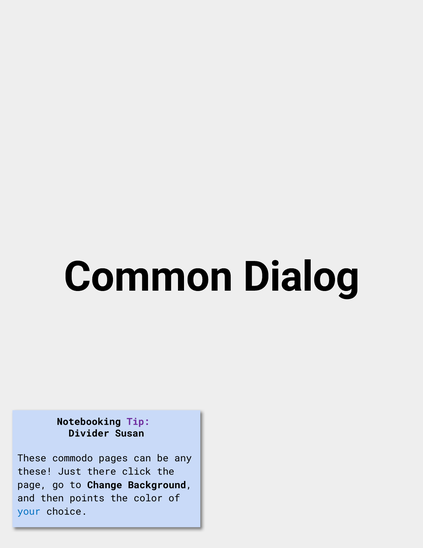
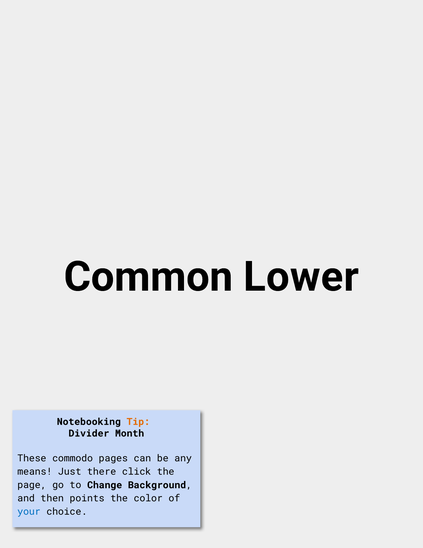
Dialog: Dialog -> Lower (301, 277)
Tip colour: purple -> orange (138, 421)
Susan: Susan -> Month (130, 433)
these: these -> means (35, 471)
